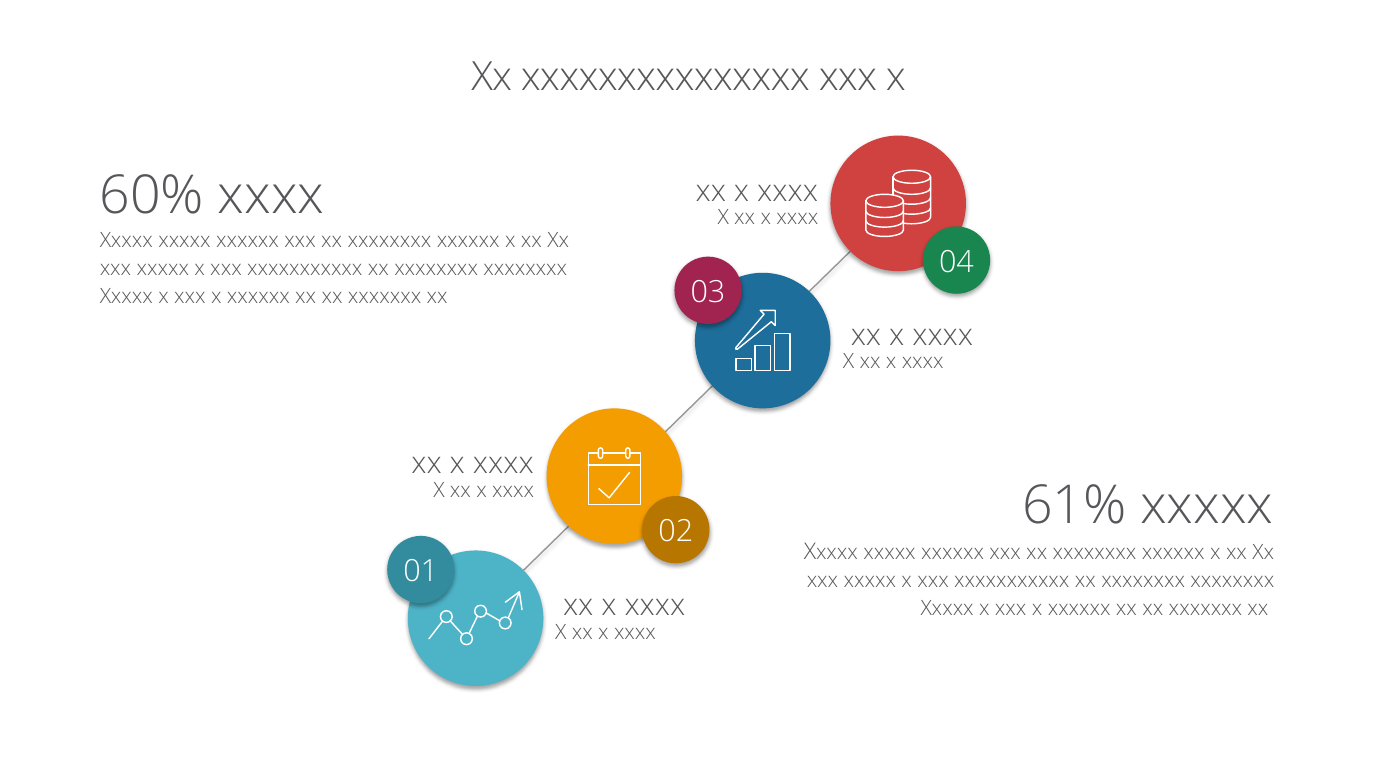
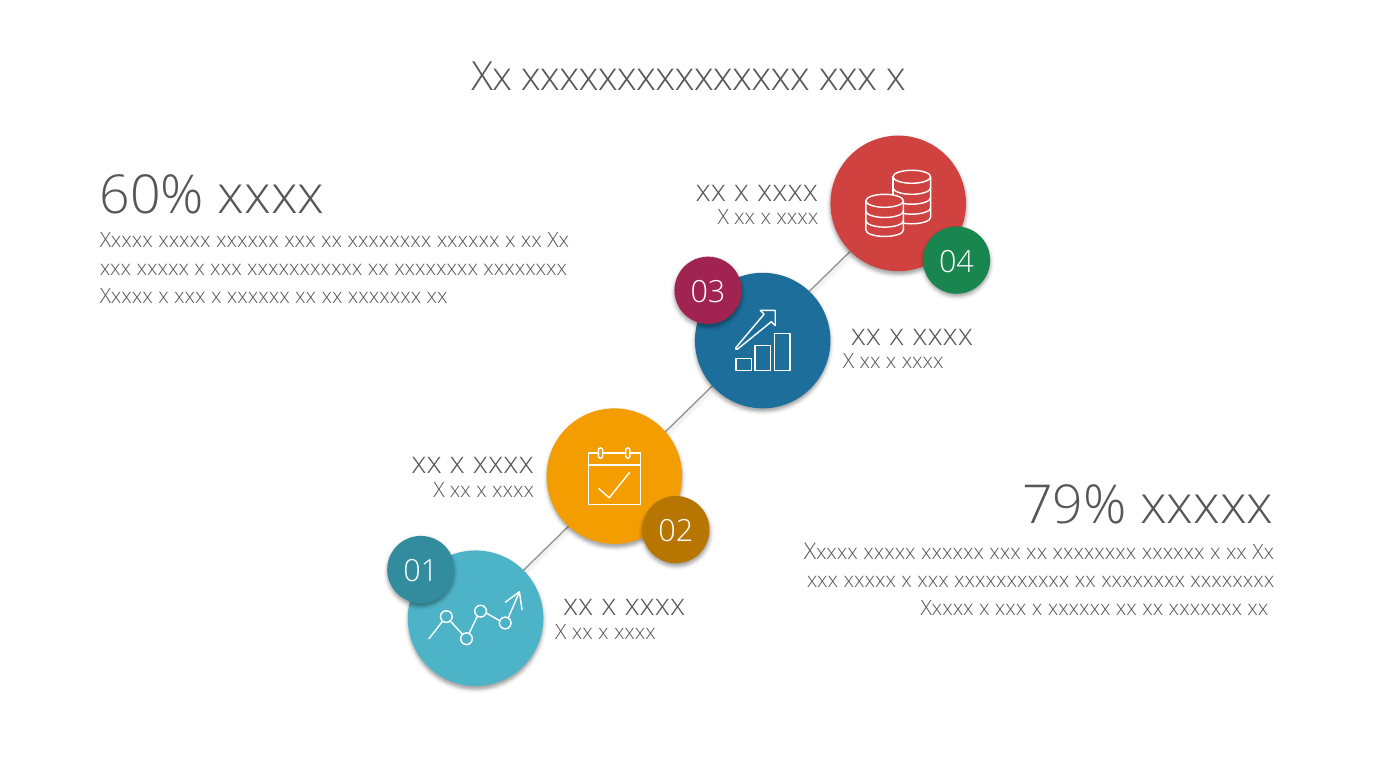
61%: 61% -> 79% (1074, 505)
